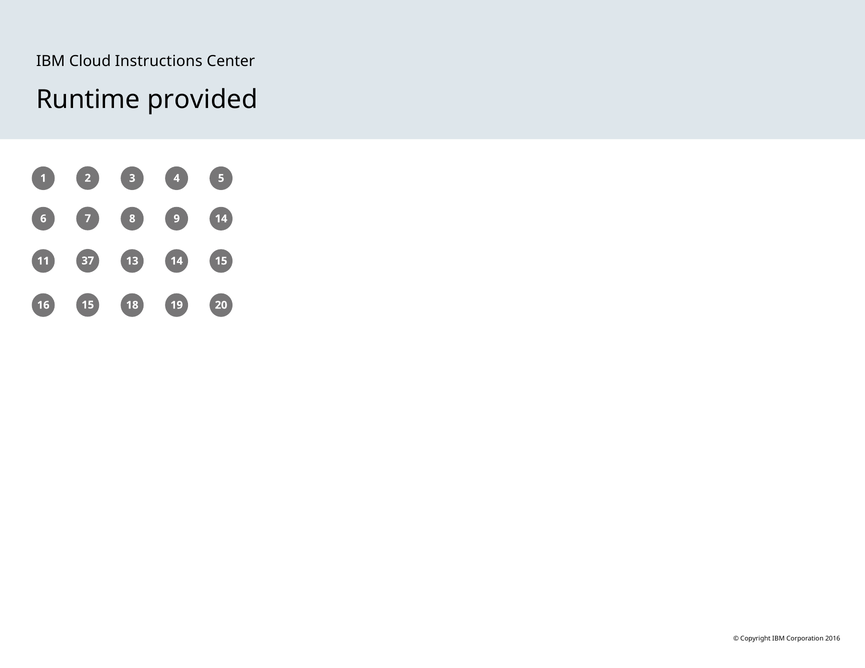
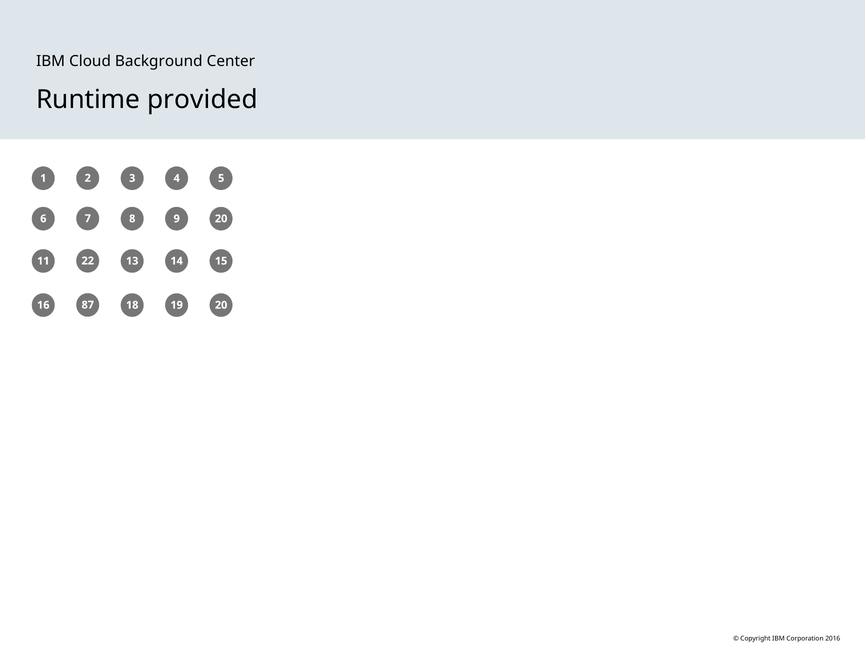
Instructions: Instructions -> Background (159, 61)
9 14: 14 -> 20 (221, 219)
37: 37 -> 22 (88, 261)
16 15: 15 -> 87 (88, 305)
